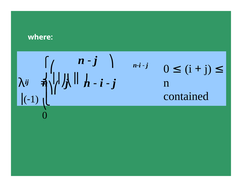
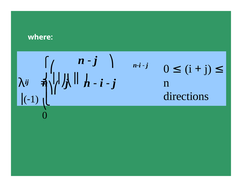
contained: contained -> directions (186, 96)
